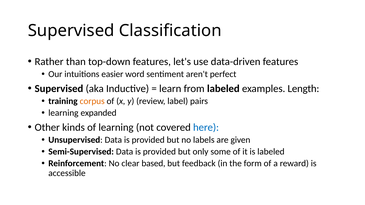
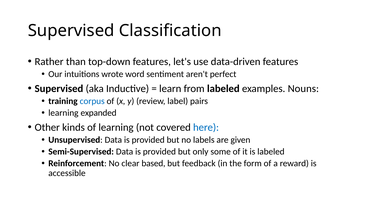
easier: easier -> wrote (112, 74)
Length: Length -> Nouns (303, 89)
corpus colour: orange -> blue (92, 101)
